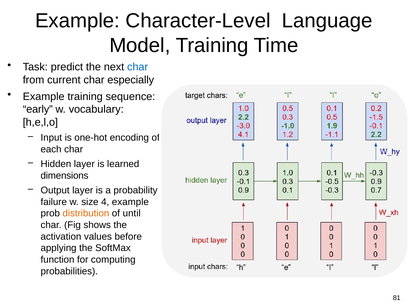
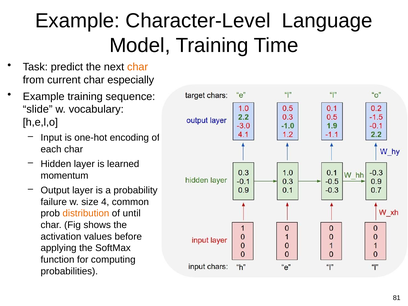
char colour: blue -> orange (138, 67)
early: early -> slide (38, 109)
dimensions: dimensions -> momentum (65, 176)
4 example: example -> common (130, 202)
